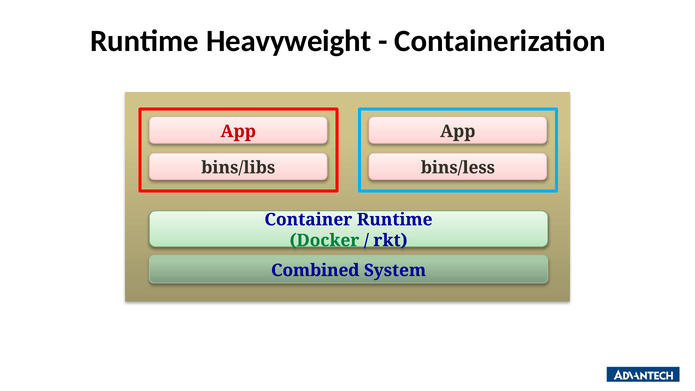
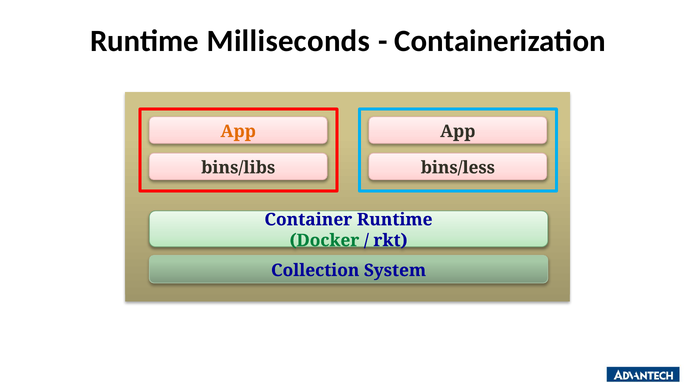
Heavyweight: Heavyweight -> Milliseconds (288, 41)
App colour: red -> orange (238, 131)
Combined: Combined -> Collection (315, 270)
